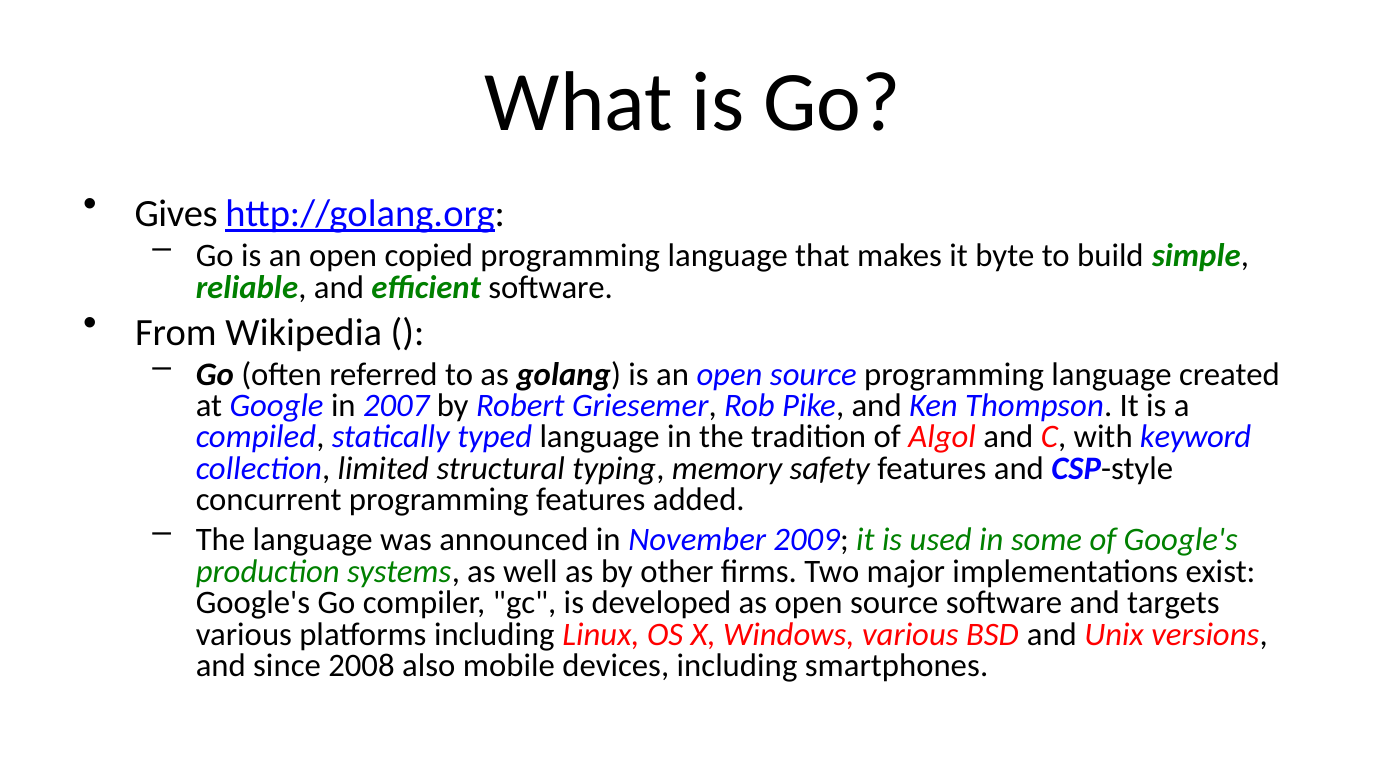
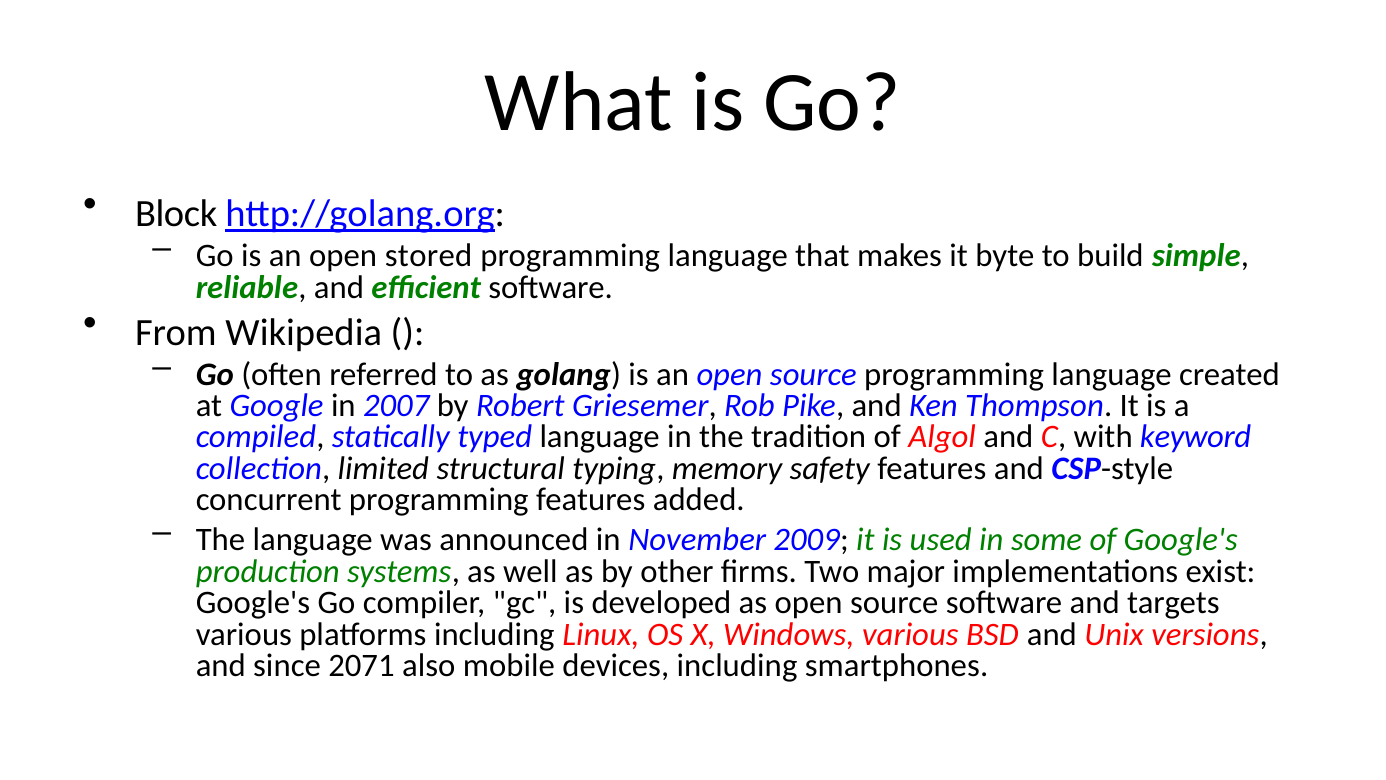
Gives: Gives -> Block (176, 214)
copied: copied -> stored (429, 256)
2008: 2008 -> 2071 (361, 666)
